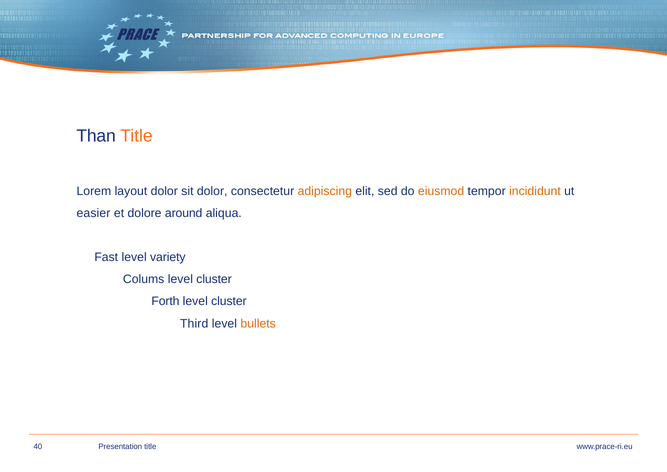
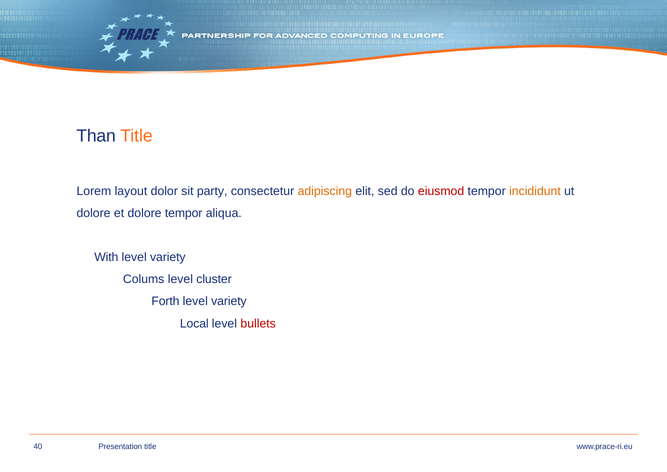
sit dolor: dolor -> party (212, 191)
eiusmod colour: orange -> red (441, 191)
easier: easier -> dolore (94, 213)
dolore around: around -> tempor (184, 213)
Fast: Fast -> With (106, 257)
cluster: cluster -> variety (229, 301)
Third: Third -> Local (194, 323)
bullets colour: orange -> red (258, 323)
